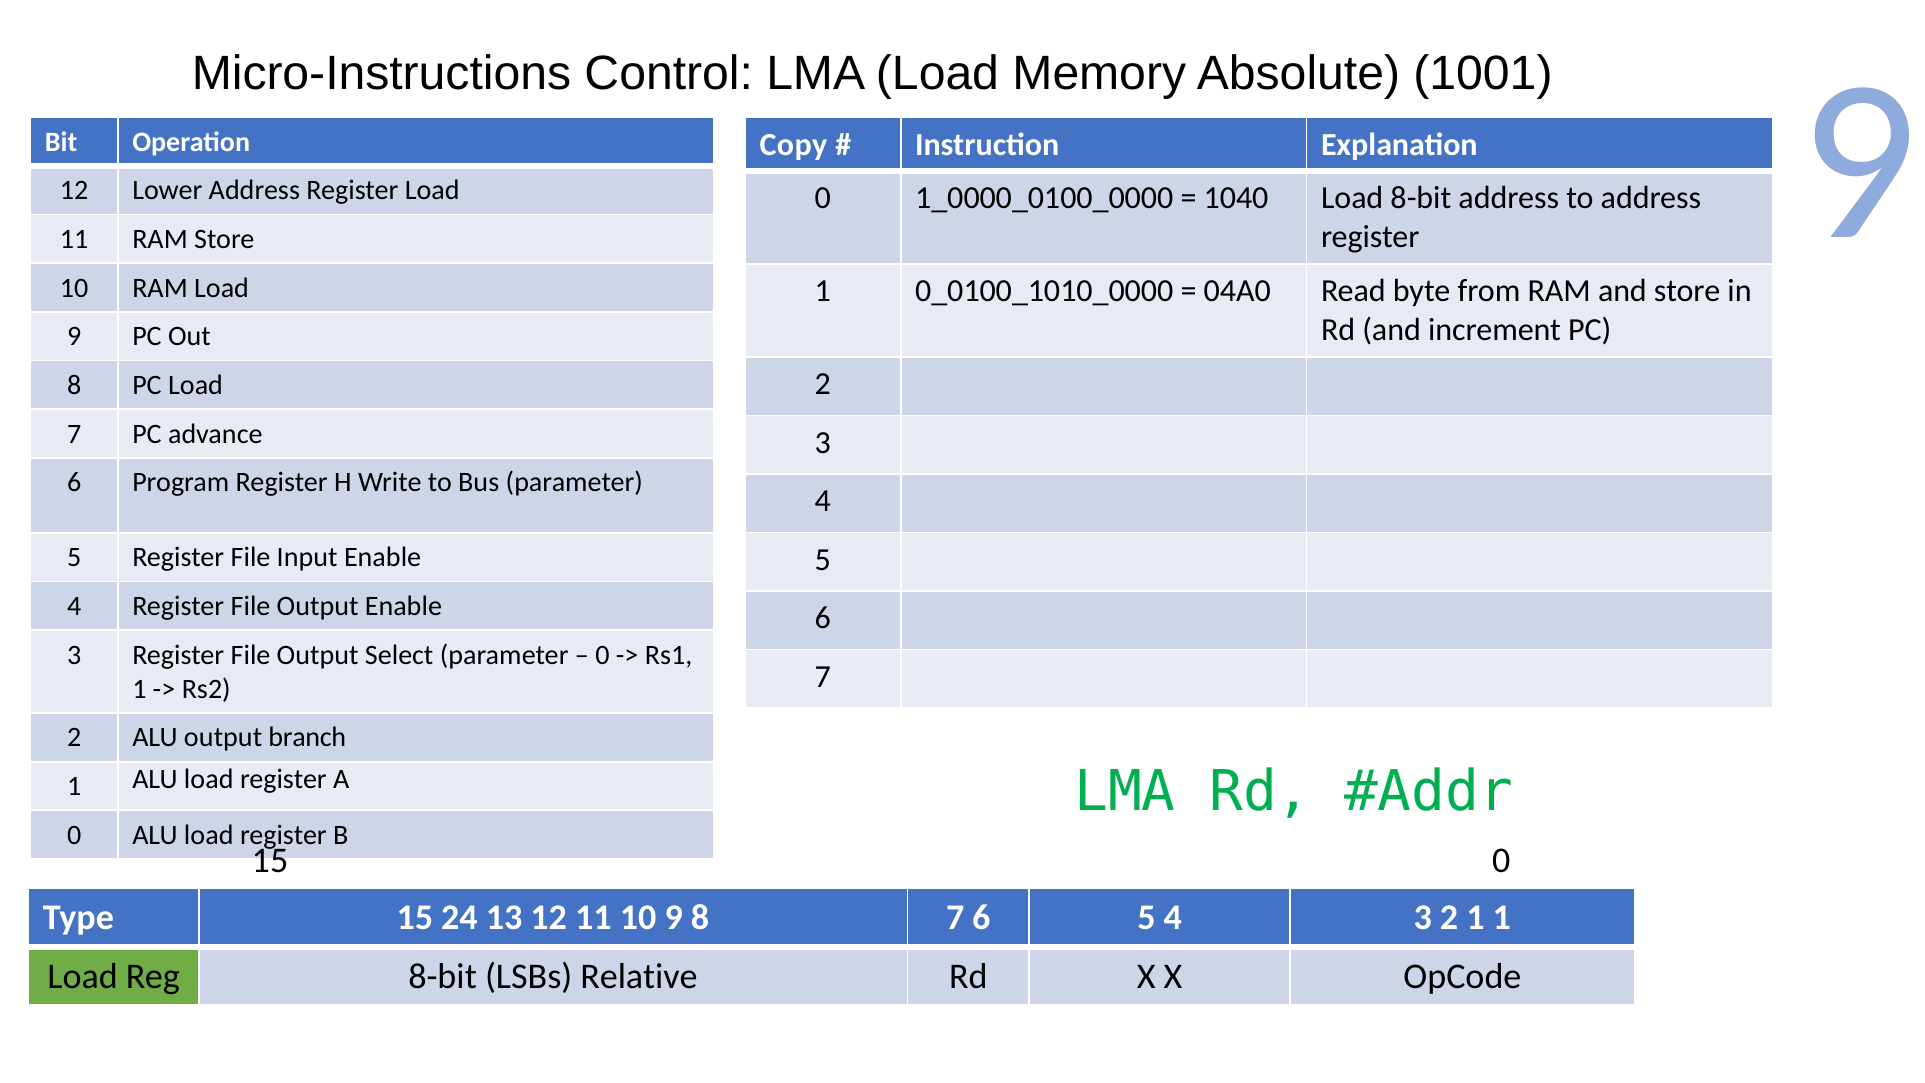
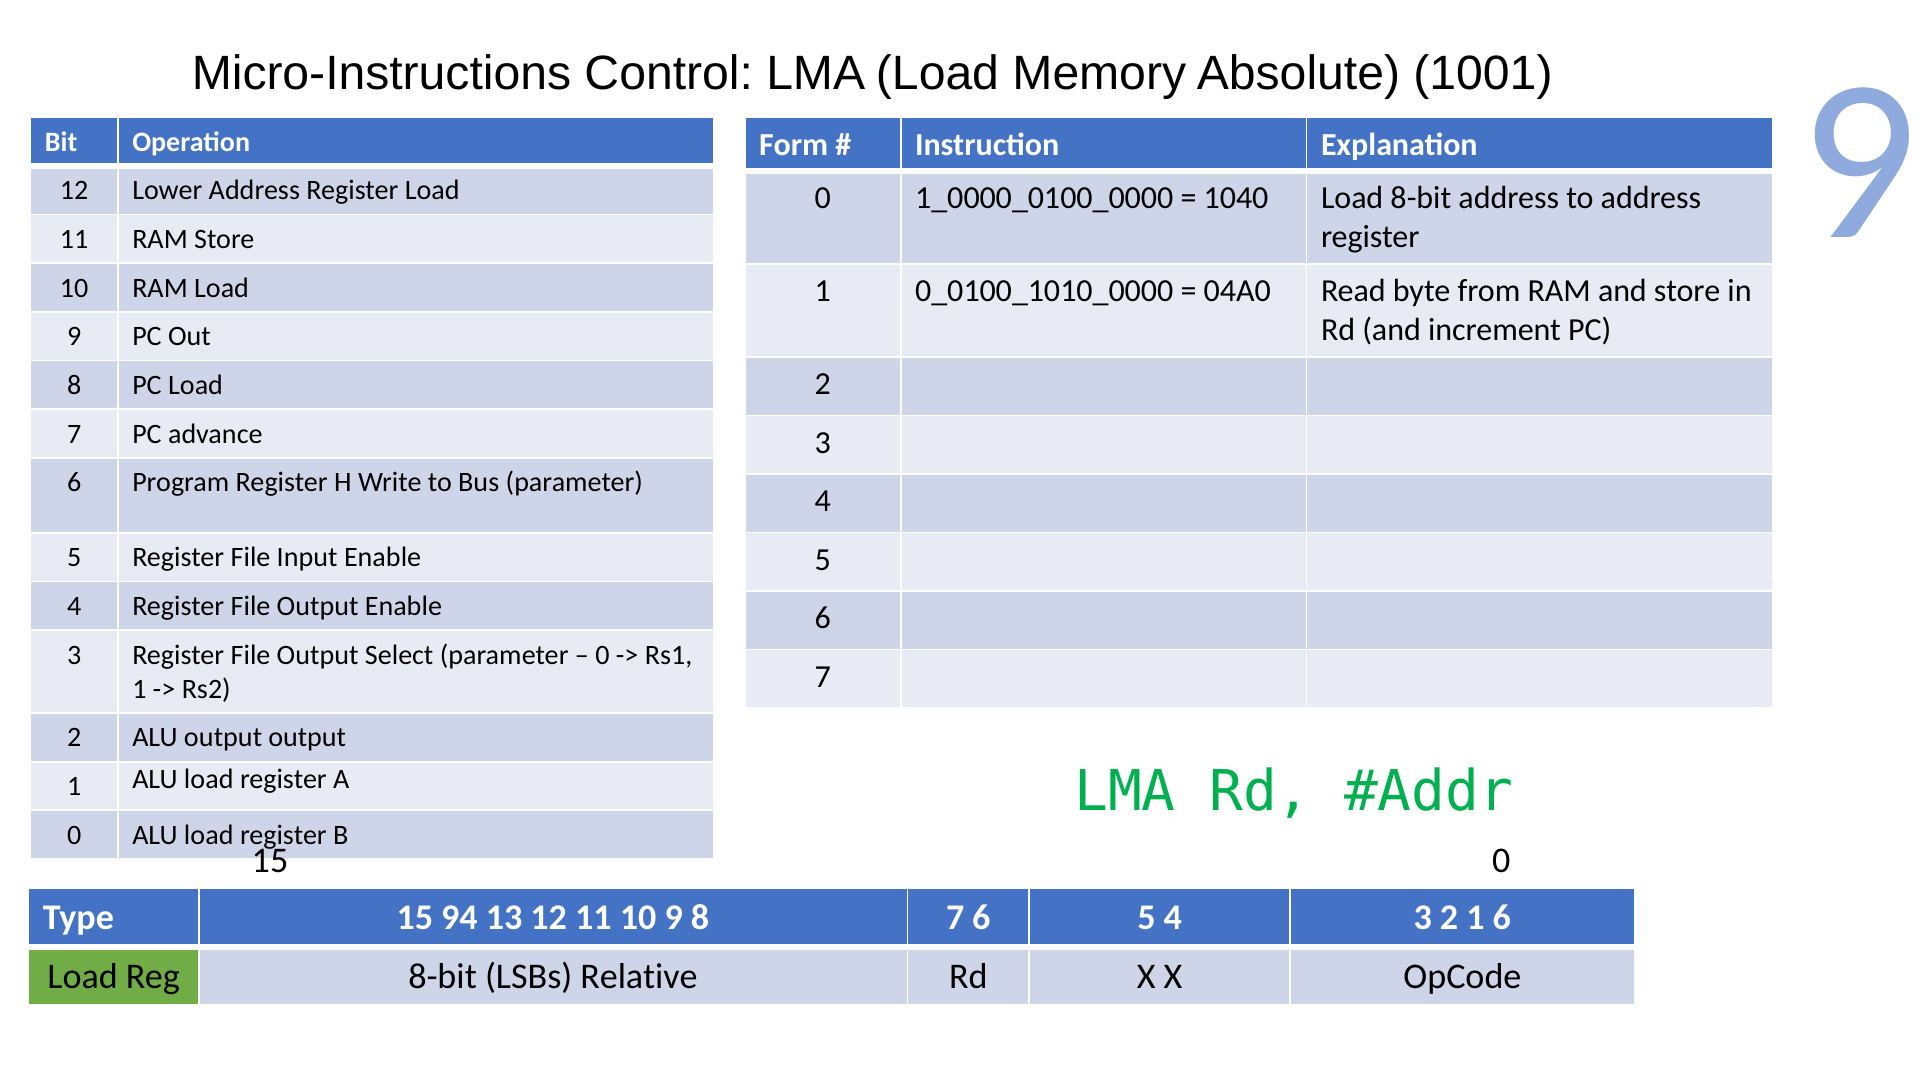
Copy: Copy -> Form (794, 144)
output branch: branch -> output (307, 738)
24: 24 -> 94 (459, 918)
1 1: 1 -> 6 (1502, 918)
